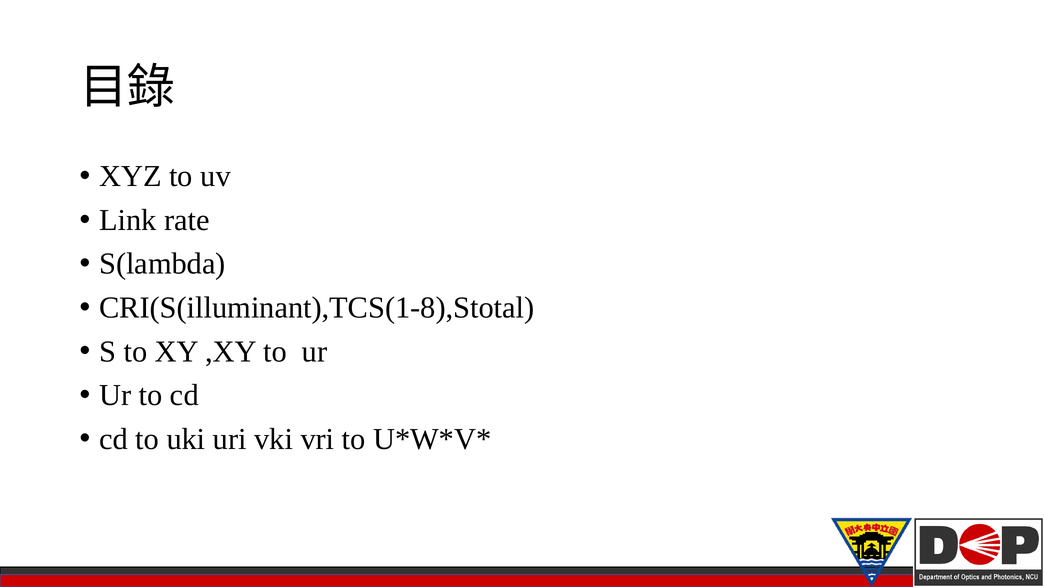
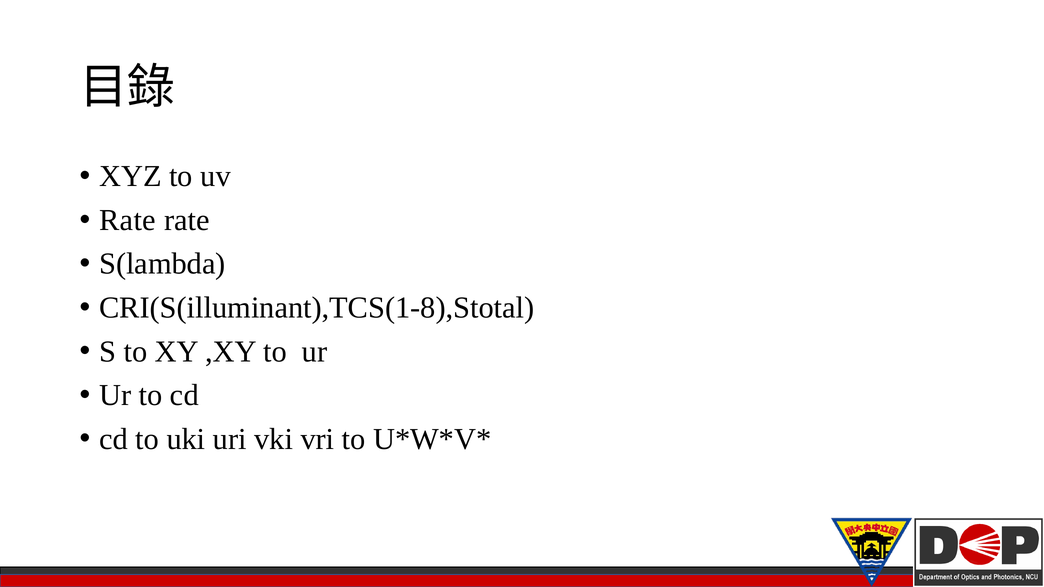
Link: Link -> Rate (128, 220)
